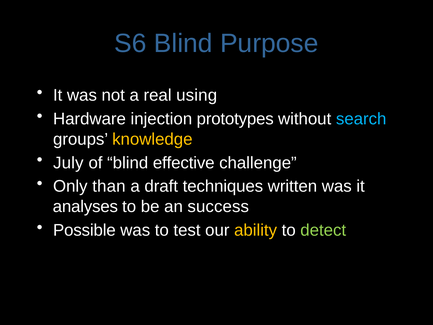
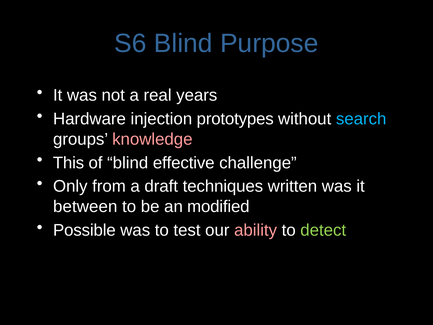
using: using -> years (197, 95)
knowledge colour: yellow -> pink (152, 139)
July: July -> This (69, 163)
than: than -> from (109, 186)
analyses: analyses -> between (85, 206)
success: success -> modified (218, 206)
ability colour: yellow -> pink (256, 230)
